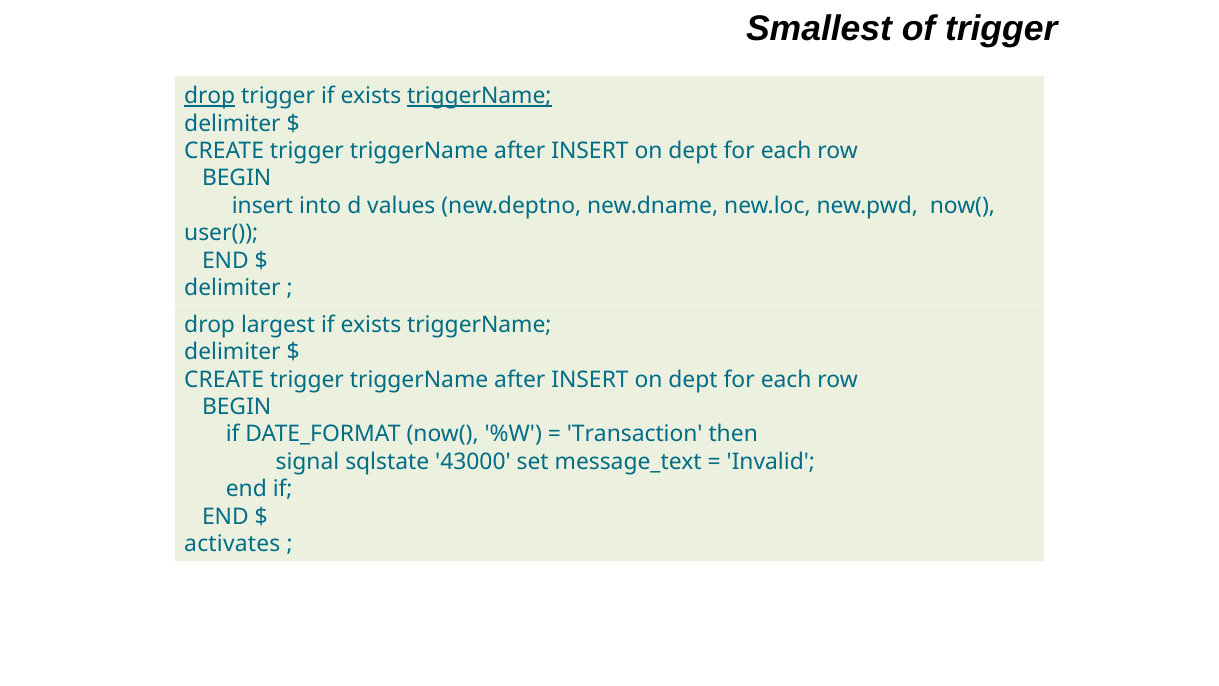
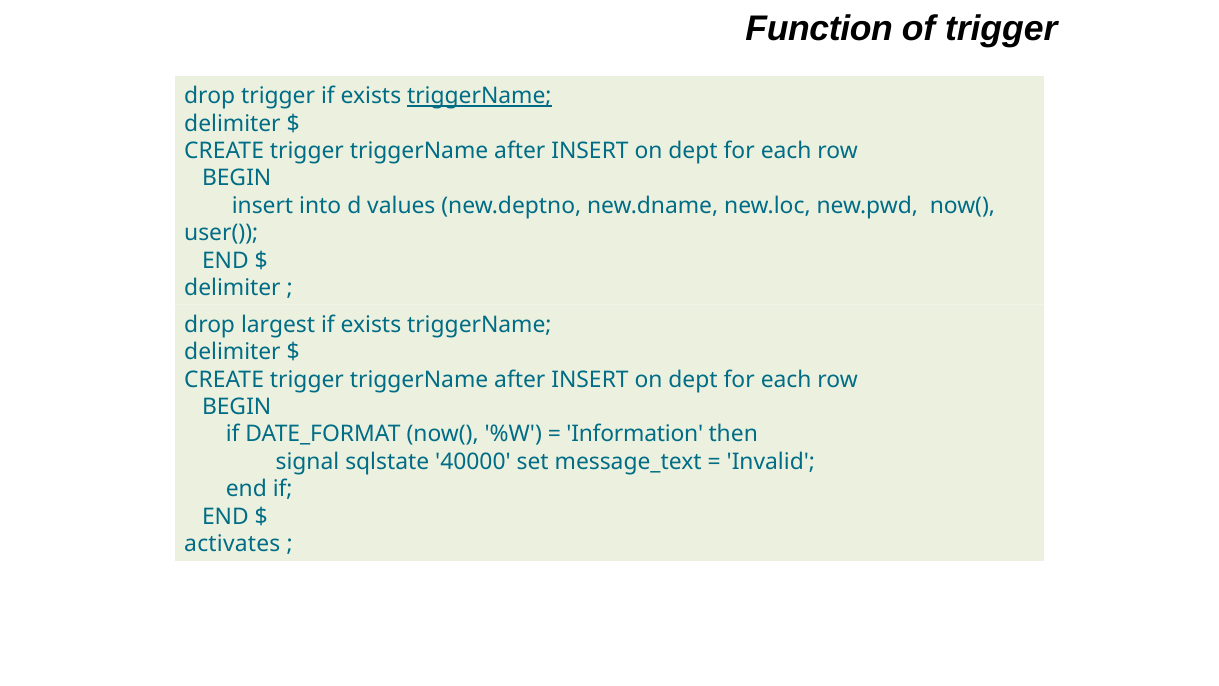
Smallest: Smallest -> Function (819, 28)
drop underline: present -> none (210, 96)
Transaction: Transaction -> Information (635, 434)
43000: 43000 -> 40000 (473, 462)
